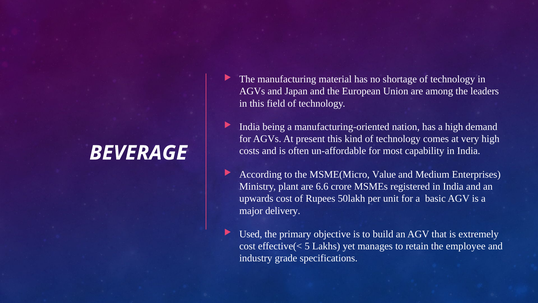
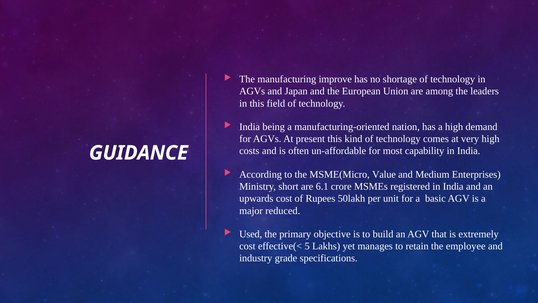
material: material -> improve (335, 79)
BEVERAGE: BEVERAGE -> GUIDANCE (138, 153)
plant: plant -> short (288, 186)
6.6: 6.6 -> 6.1 (322, 186)
delivery: delivery -> reduced (283, 210)
